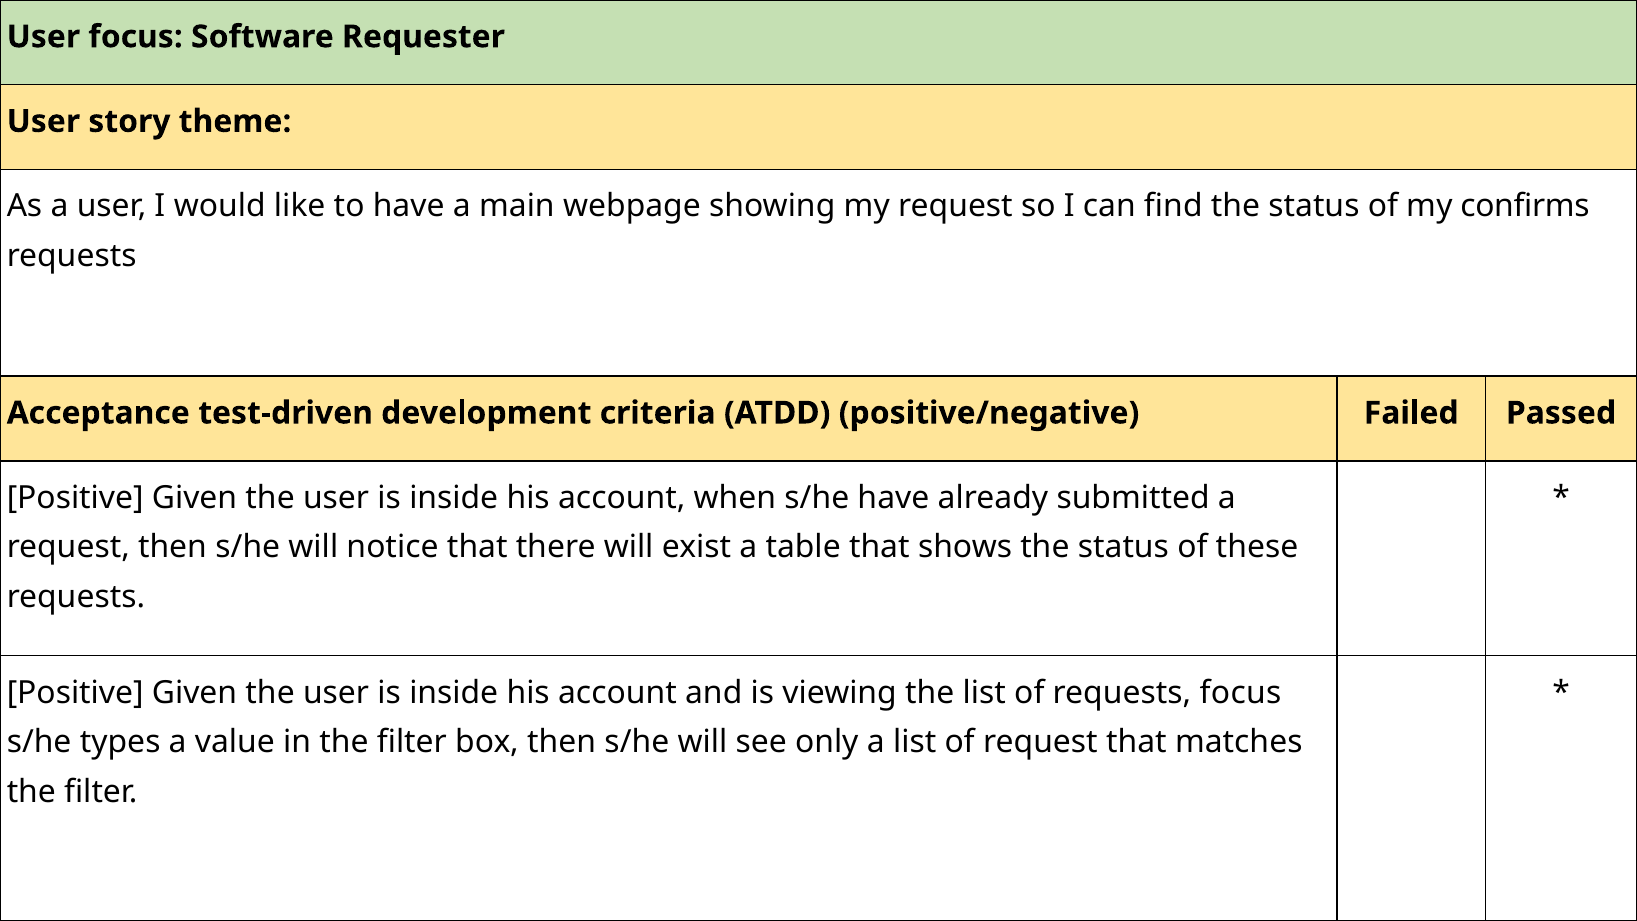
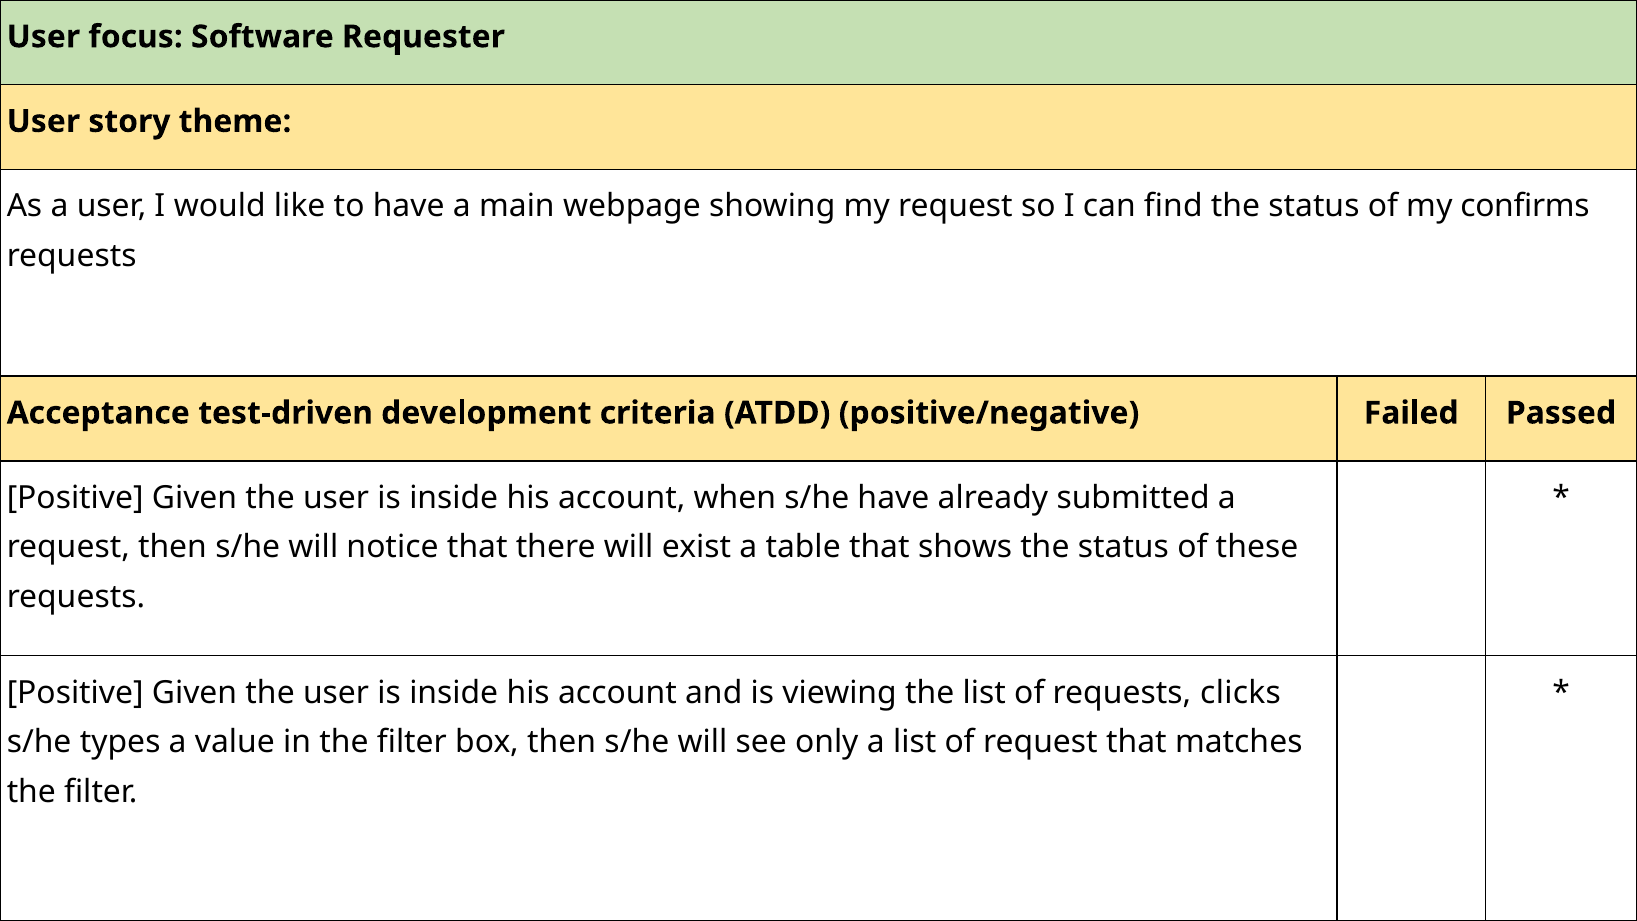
requests focus: focus -> clicks (1241, 692)
